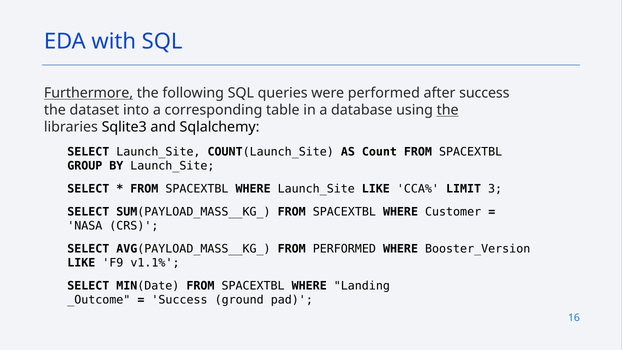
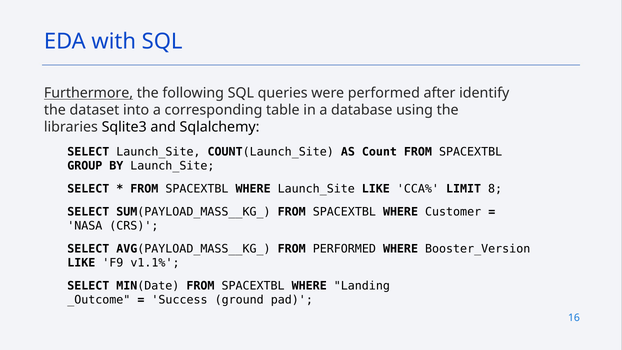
after success: success -> identify (484, 93)
the underline: present -> none (448, 110)
3: 3 -> 8 (495, 189)
